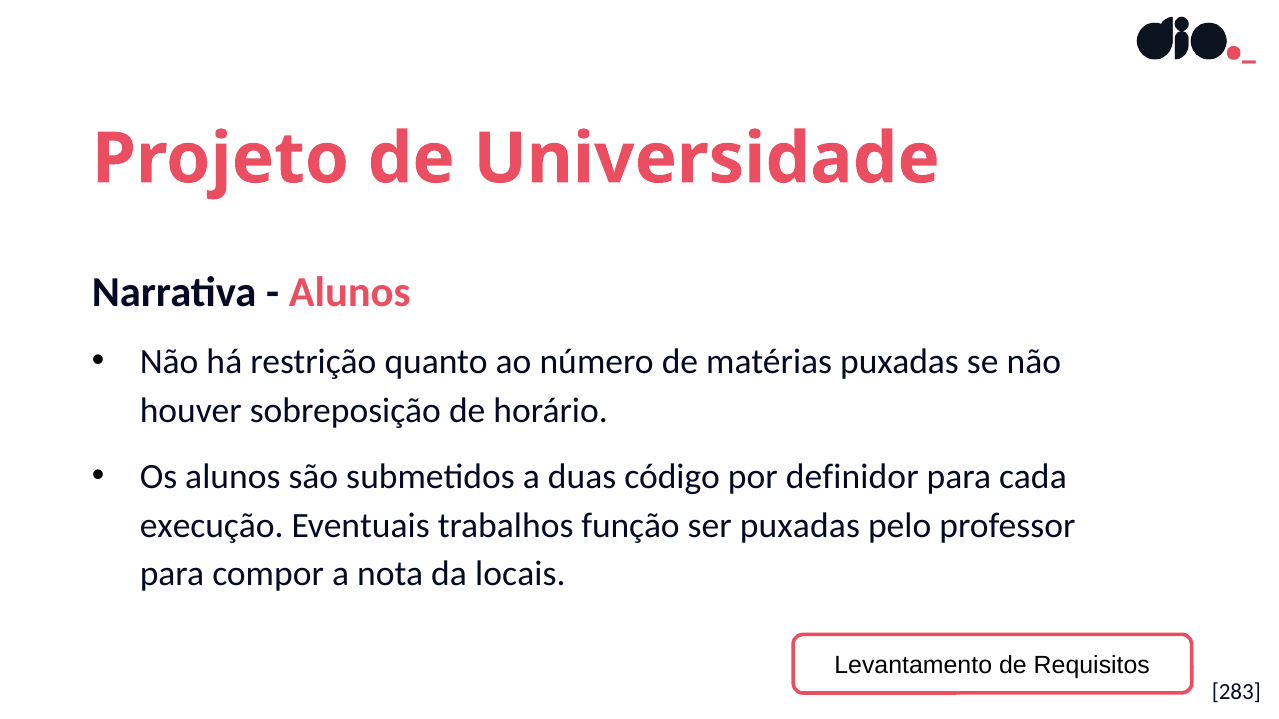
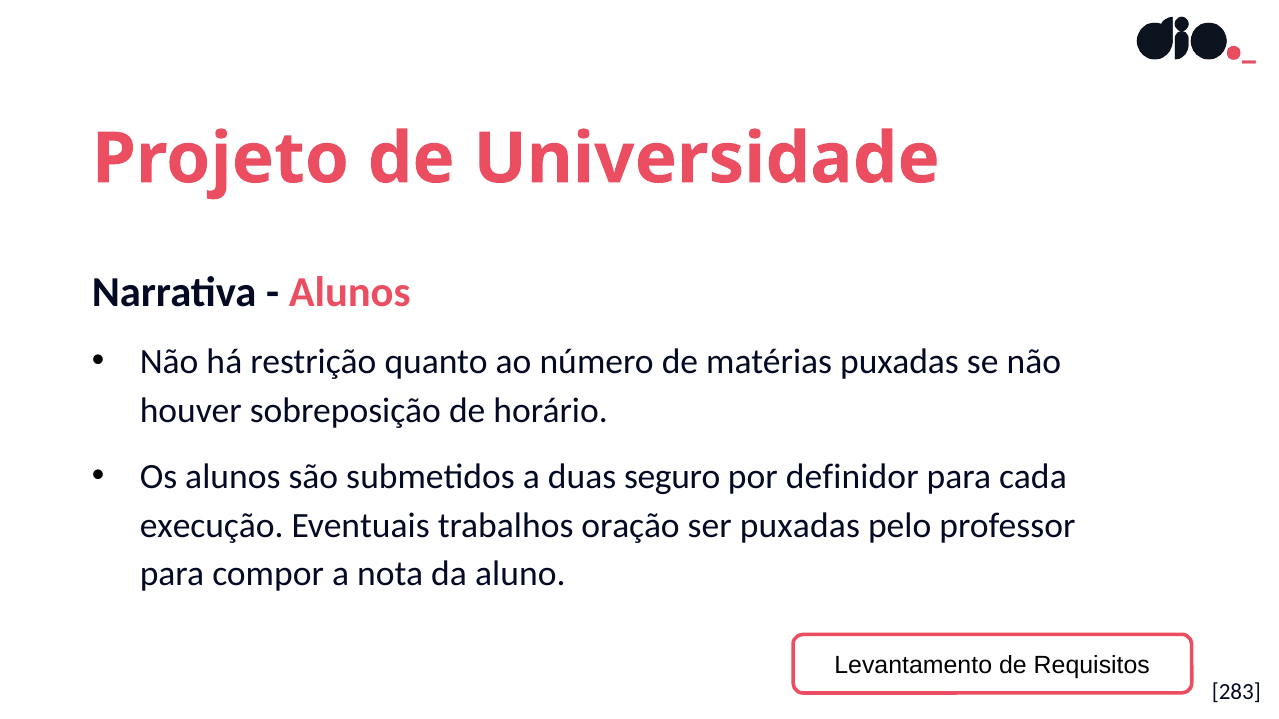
código: código -> seguro (672, 477)
função: função -> oração (631, 526)
locais: locais -> aluno (520, 575)
